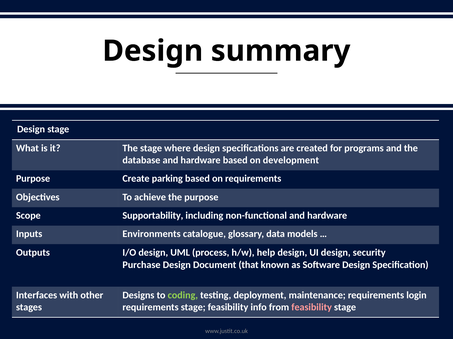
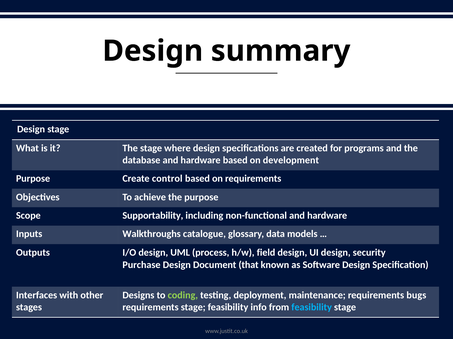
parking: parking -> control (167, 179)
Environments: Environments -> Walkthroughs (152, 234)
help: help -> field (266, 253)
login: login -> bugs (416, 296)
feasibility colour: pink -> light blue (312, 308)
